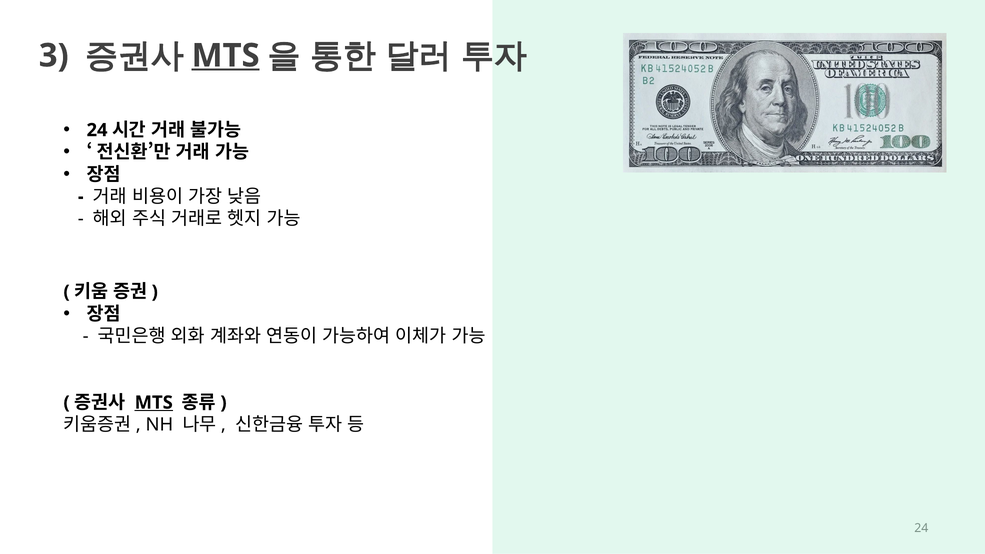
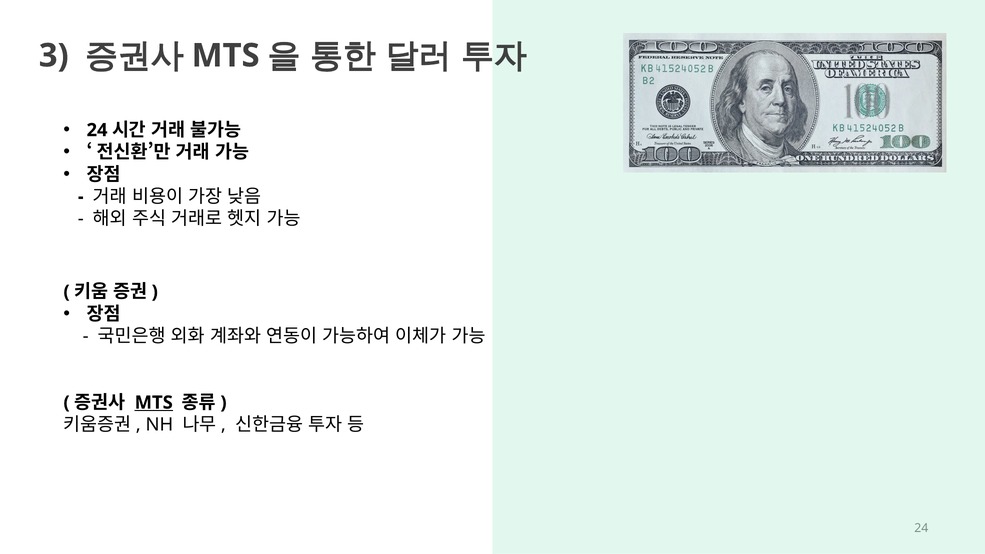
MTS underline: present -> none (226, 56)
